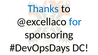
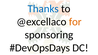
for colour: blue -> orange (75, 22)
